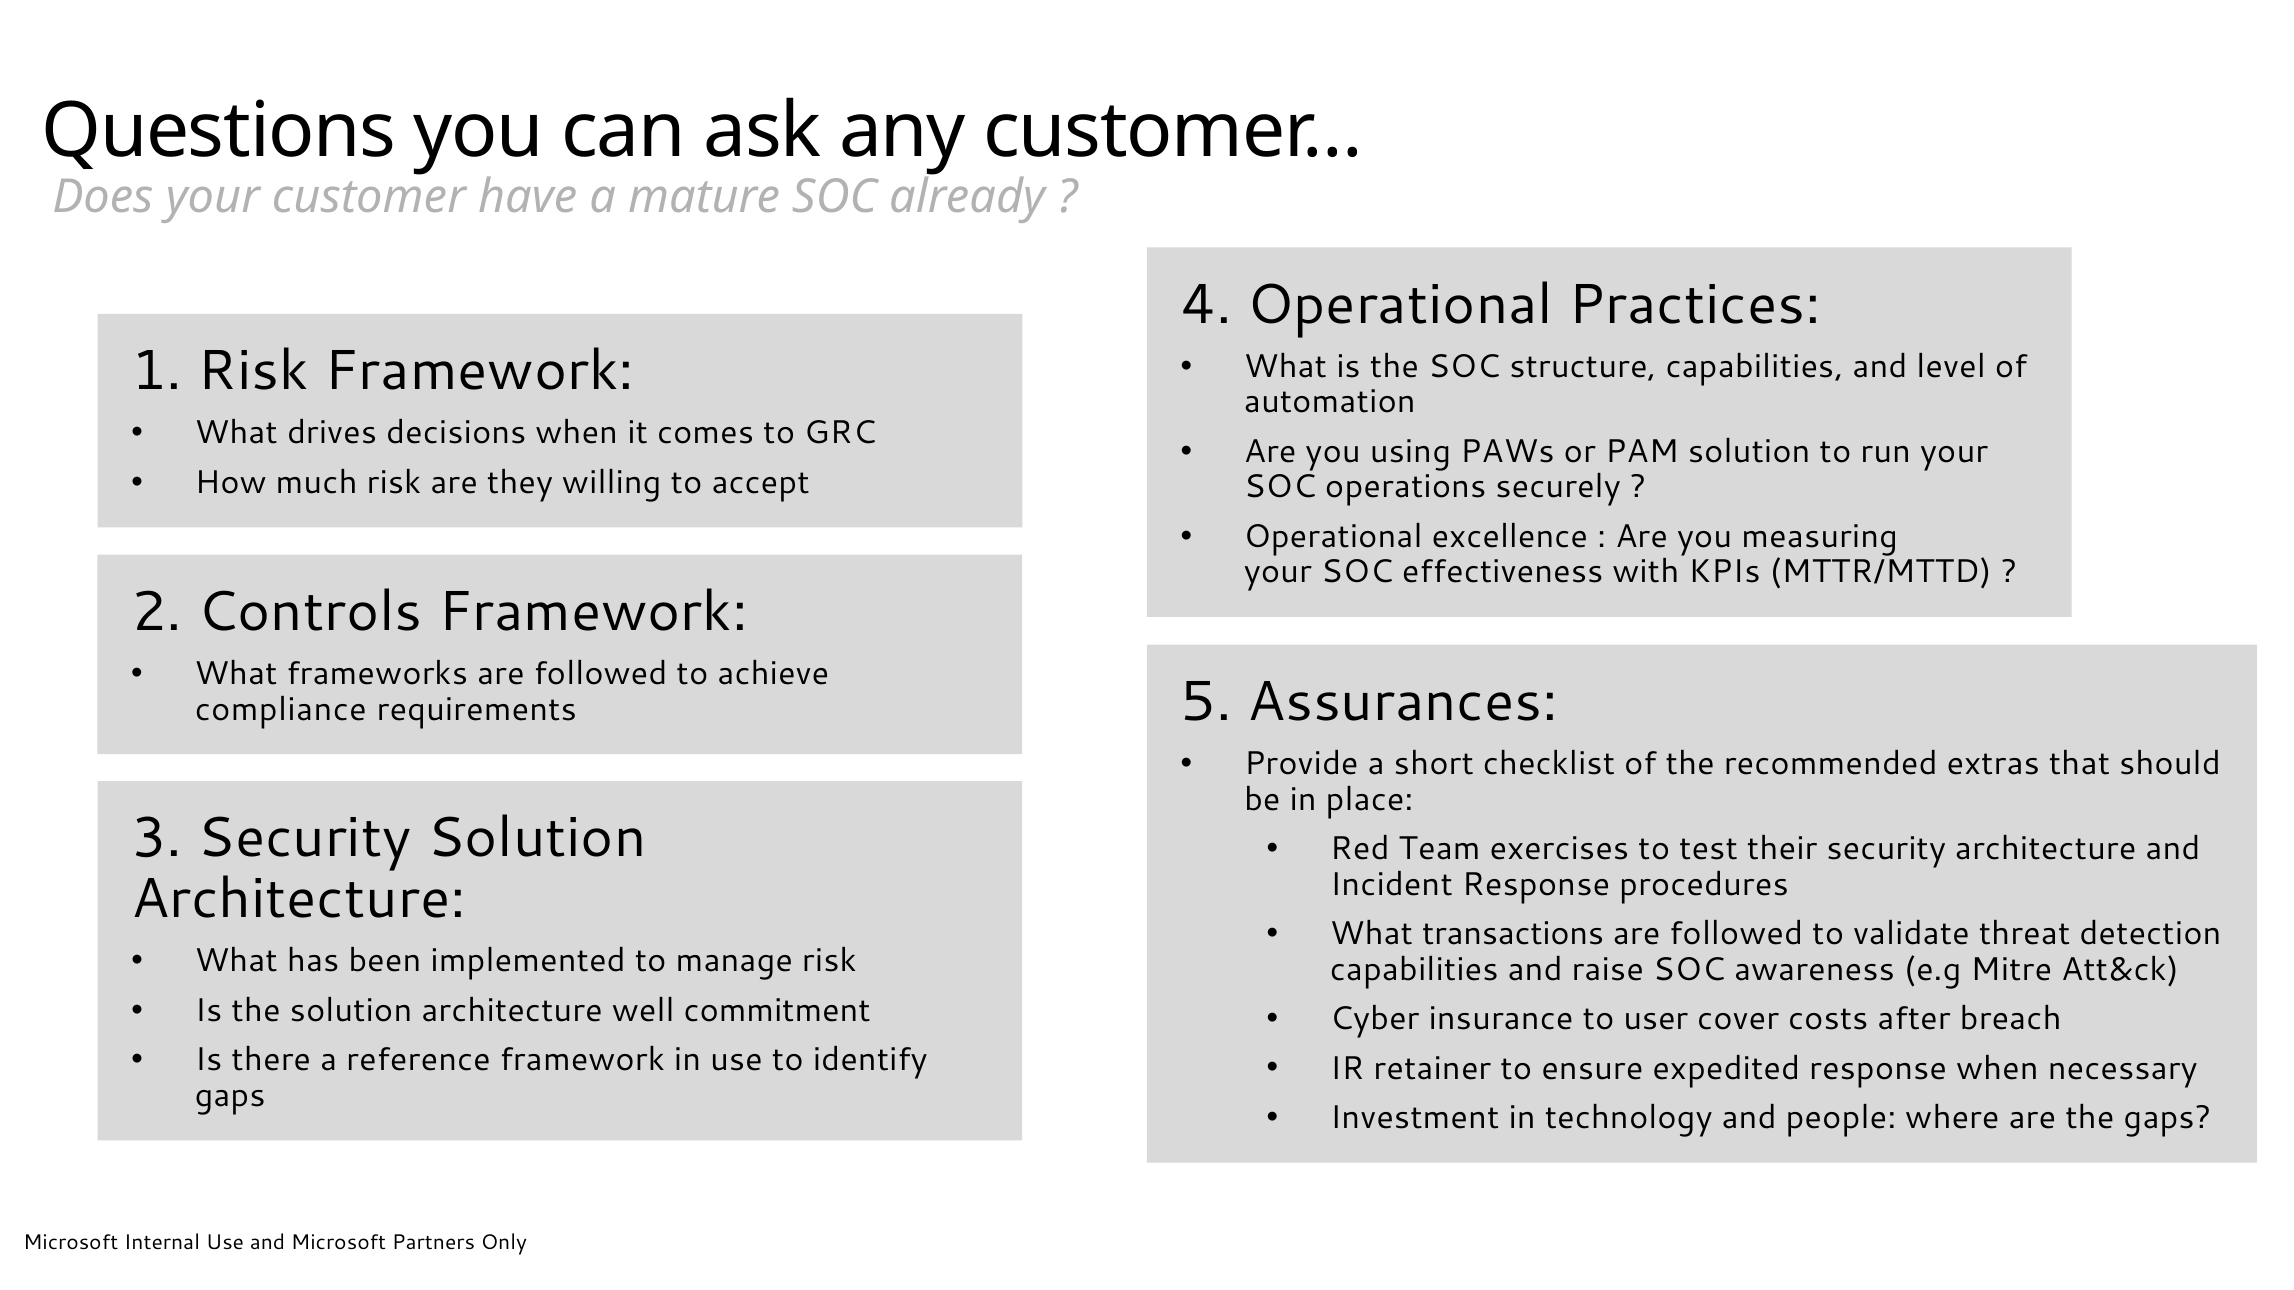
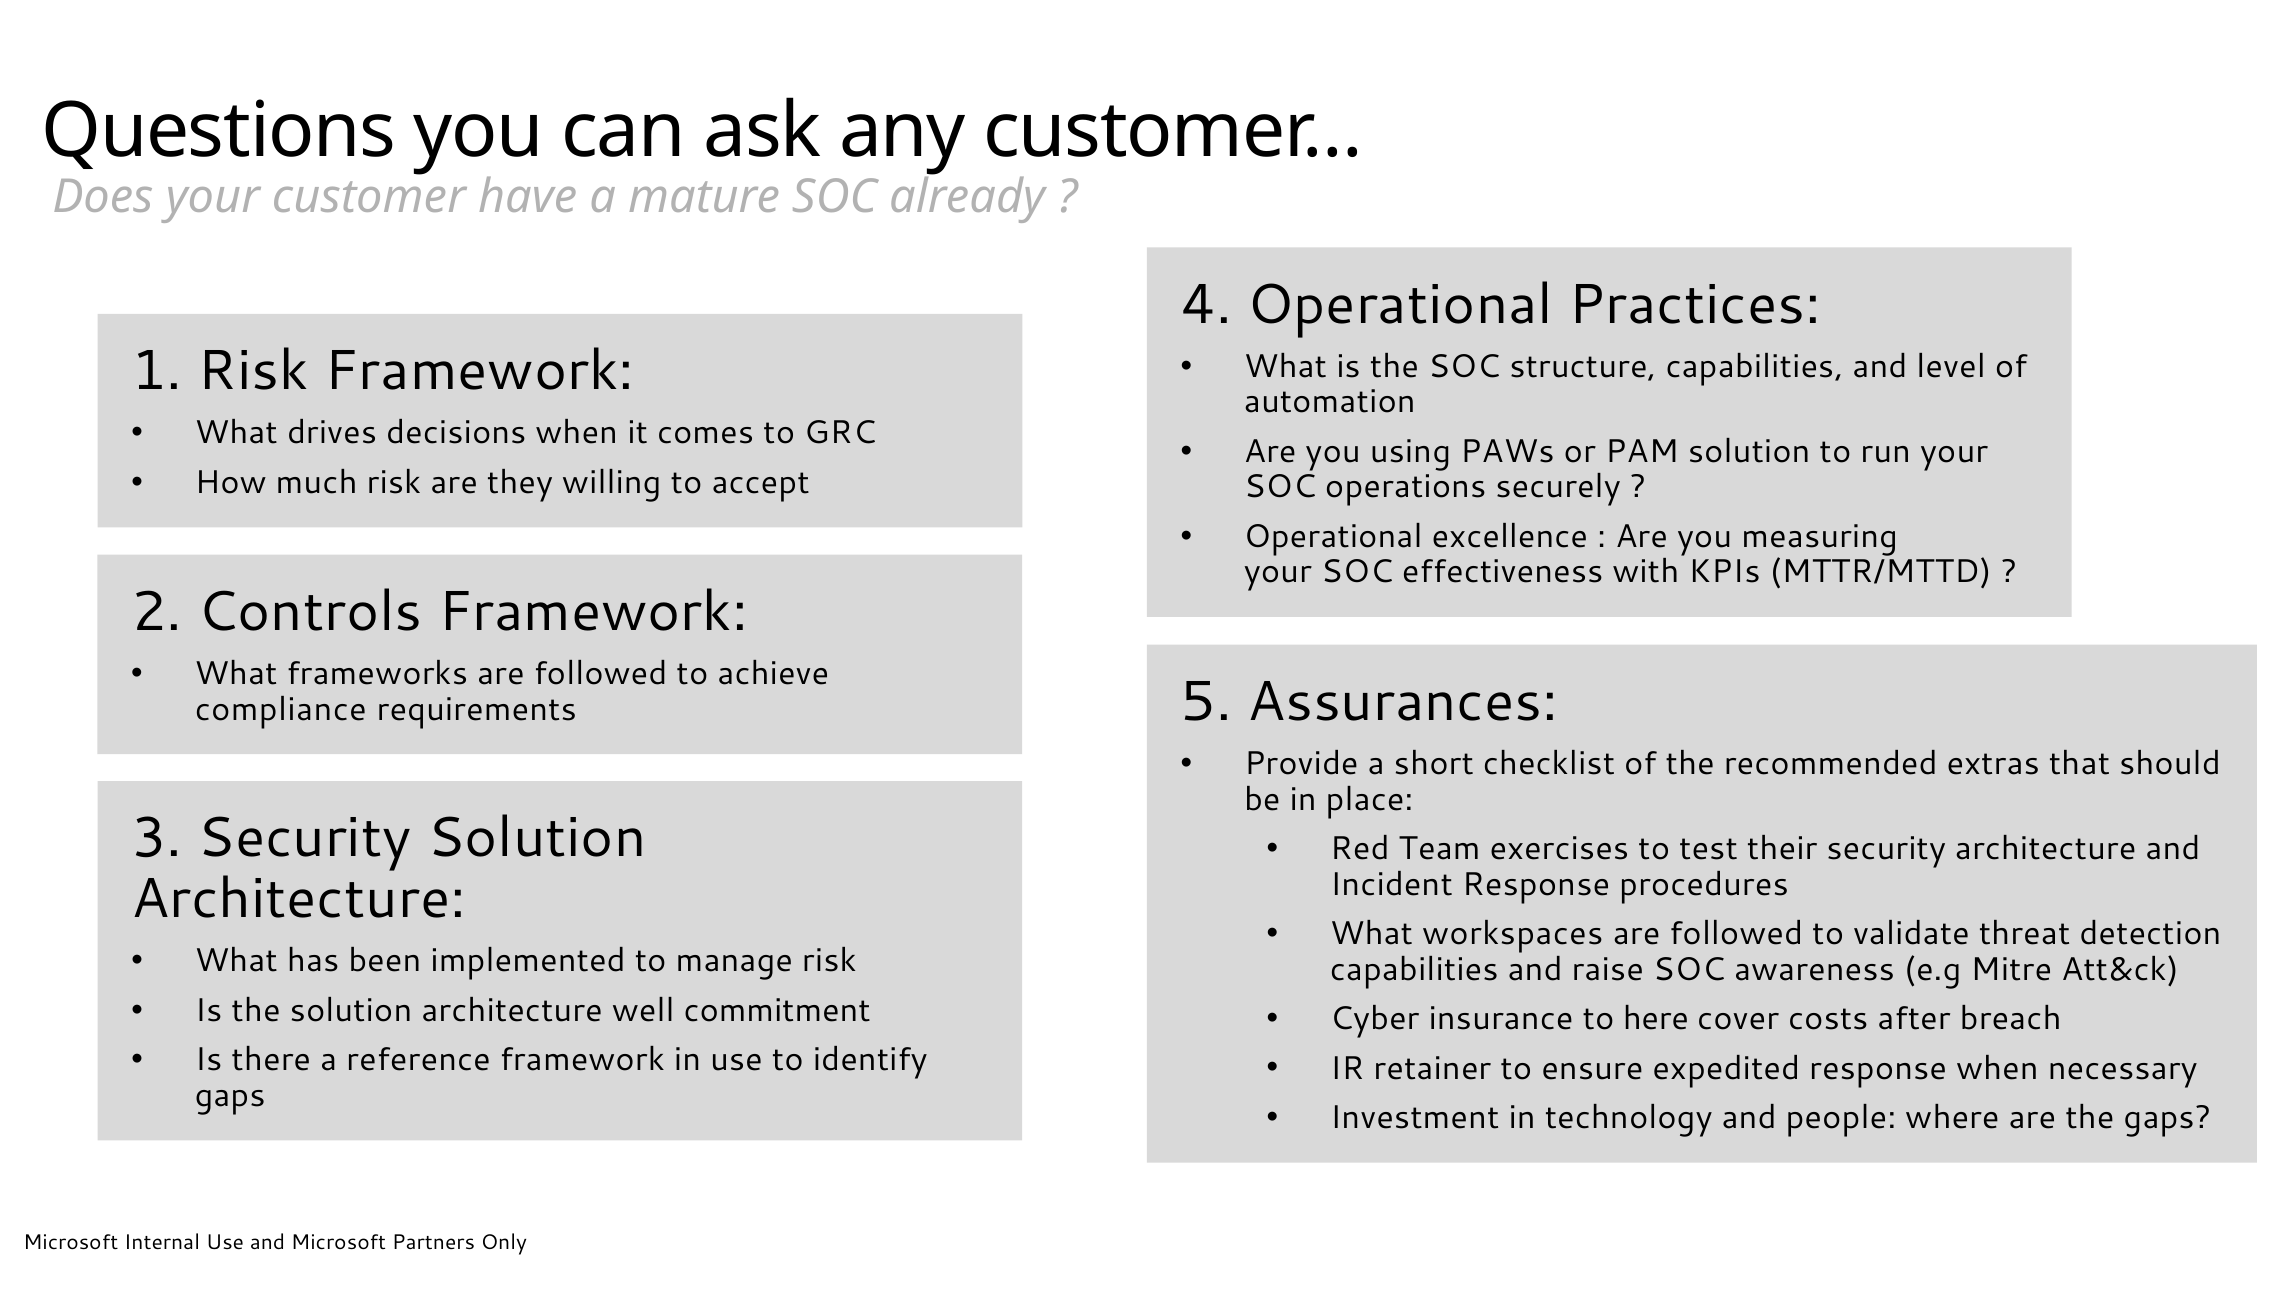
transactions: transactions -> workspaces (1513, 934)
user: user -> here (1656, 1019)
